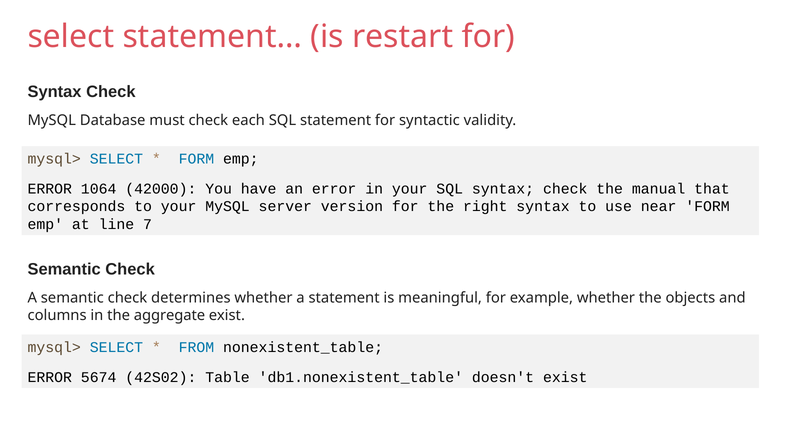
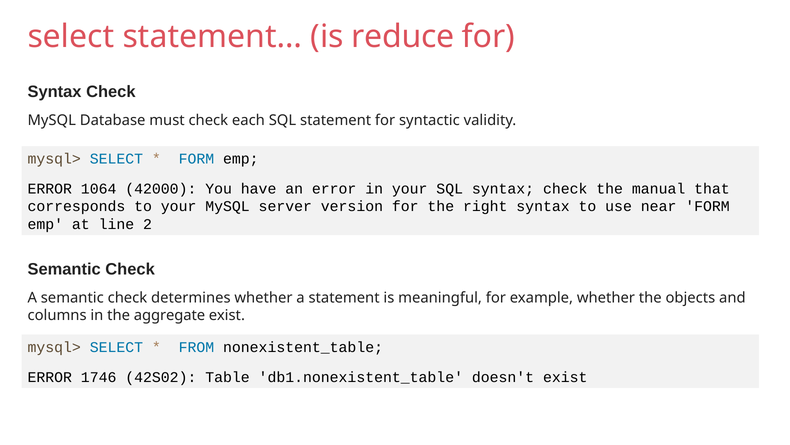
restart: restart -> reduce (403, 37)
7: 7 -> 2 (148, 224)
5674: 5674 -> 1746 (99, 377)
